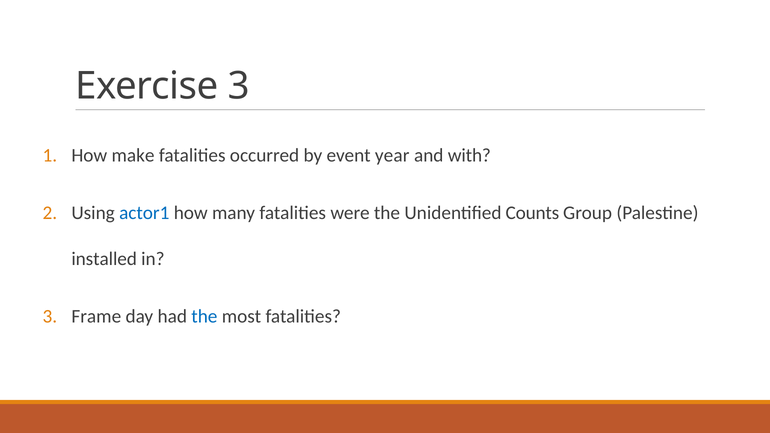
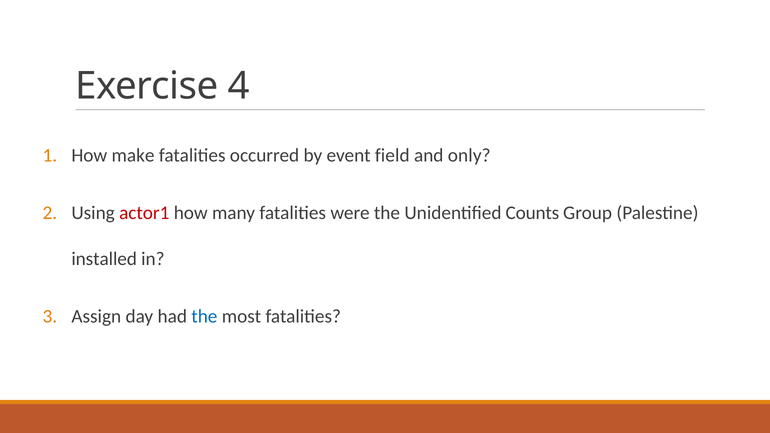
Exercise 3: 3 -> 4 (239, 86)
year: year -> field (392, 155)
with: with -> only (469, 155)
actor1 colour: blue -> red (144, 213)
Frame: Frame -> Assign (96, 317)
